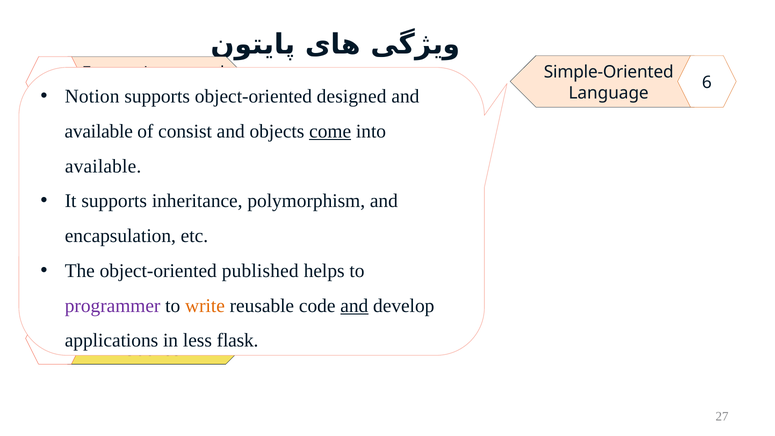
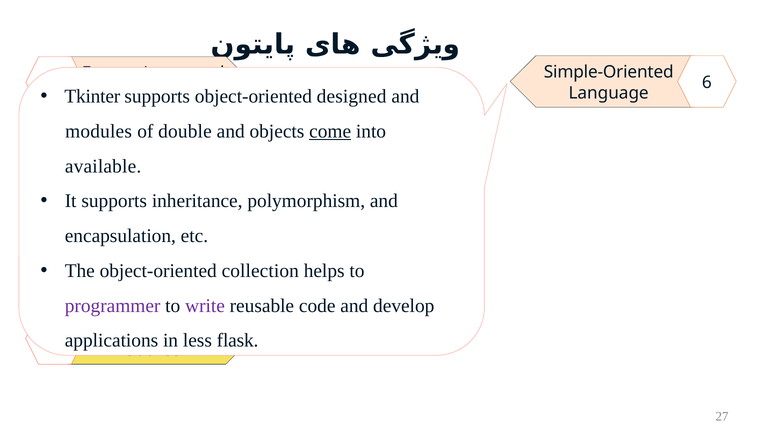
Notion: Notion -> Tkinter (92, 96)
available: available -> modules (99, 131)
consist: consist -> double (185, 131)
published: published -> collection (260, 271)
write colour: orange -> purple (205, 306)
and underline: present -> none (354, 306)
